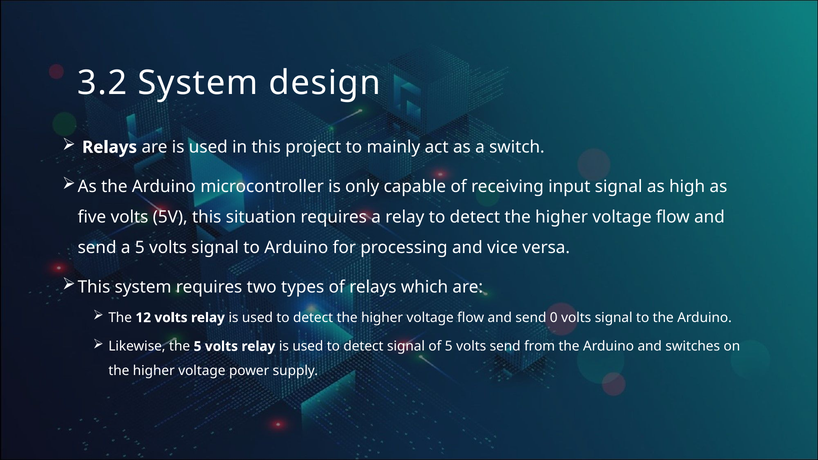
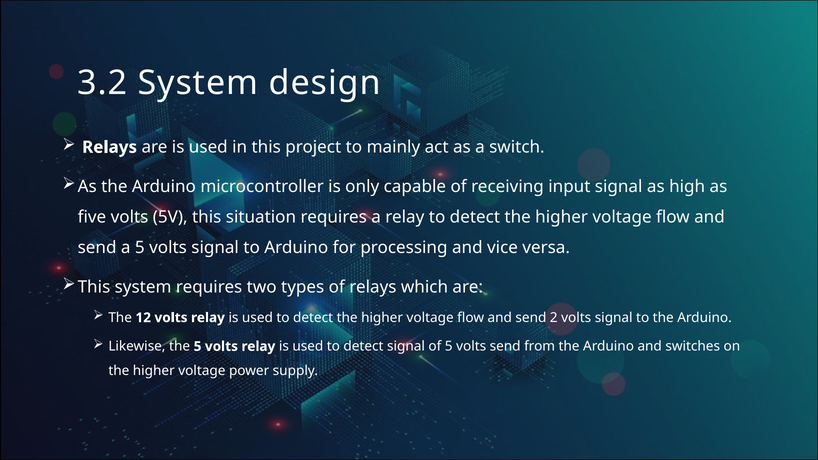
0: 0 -> 2 (554, 318)
